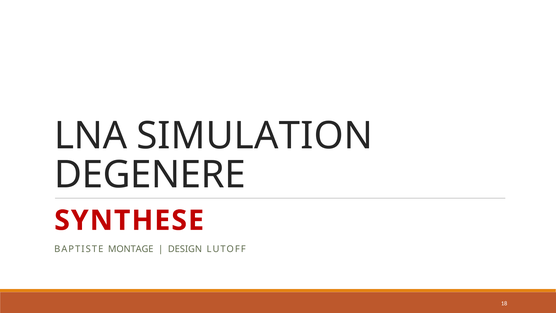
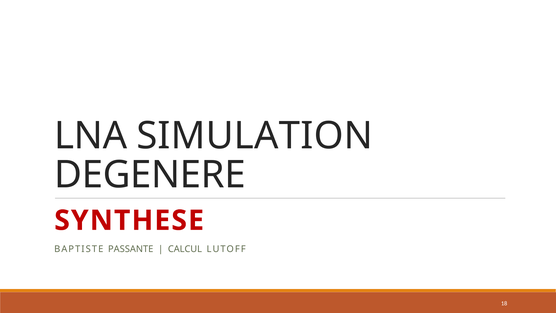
MONTAGE: MONTAGE -> PASSANTE (131, 249)
DESIGN: DESIGN -> CALCUL (185, 249)
